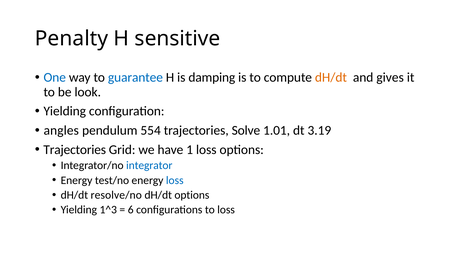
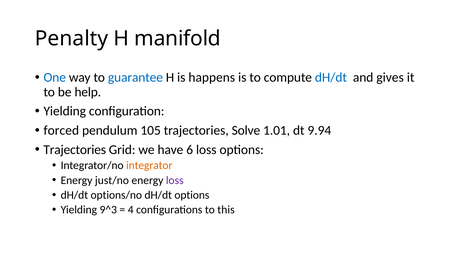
sensitive: sensitive -> manifold (178, 38)
damping: damping -> happens (212, 77)
dH/dt colour: orange -> blue (331, 77)
look: look -> help (88, 92)
angles: angles -> forced (61, 130)
554: 554 -> 105 (151, 130)
3.19: 3.19 -> 9.94 (319, 130)
1: 1 -> 6 (190, 149)
integrator colour: blue -> orange (149, 165)
test/no: test/no -> just/no (112, 180)
loss colour: blue -> purple (175, 180)
resolve/no: resolve/no -> options/no (116, 195)
1^3: 1^3 -> 9^3 (108, 209)
6: 6 -> 4 (131, 209)
to loss: loss -> this (226, 209)
